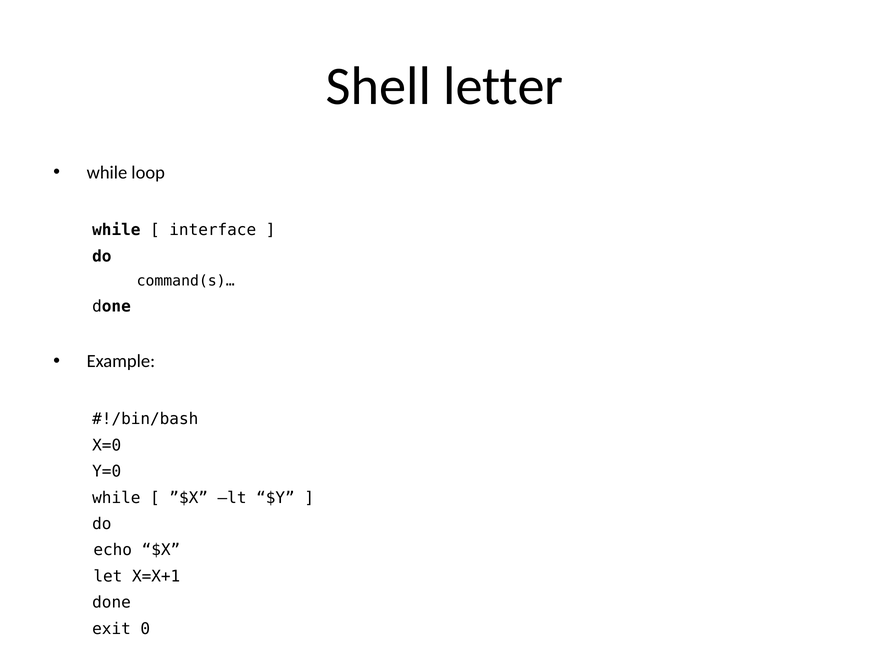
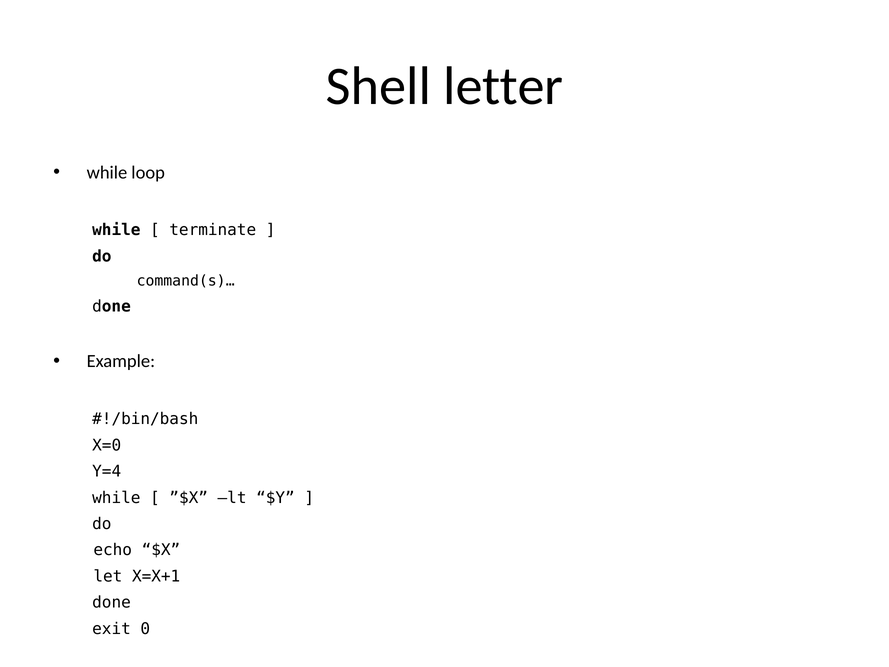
interface: interface -> terminate (213, 230)
Y=0: Y=0 -> Y=4 (107, 471)
